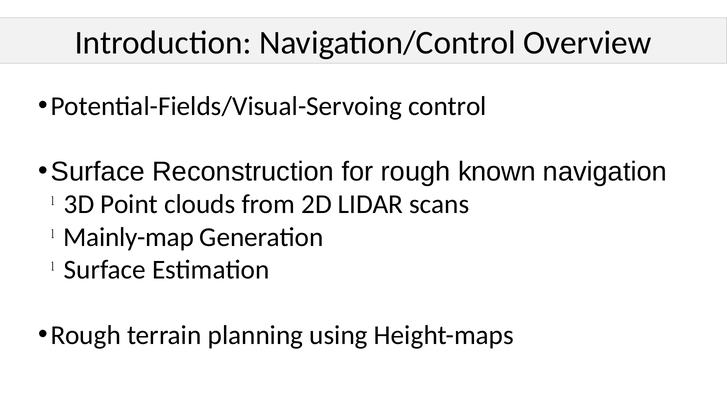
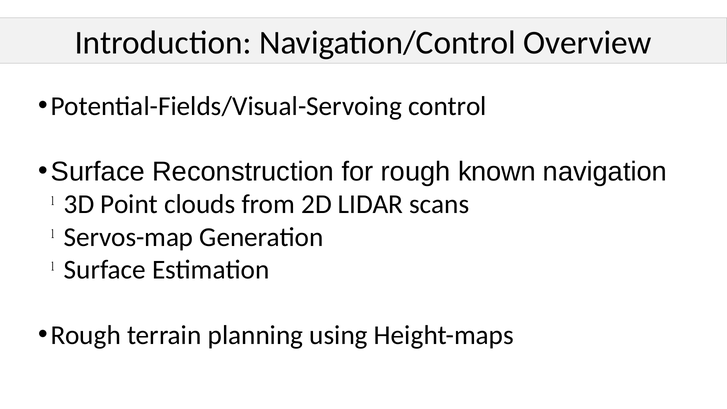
Mainly-map: Mainly-map -> Servos-map (129, 237)
